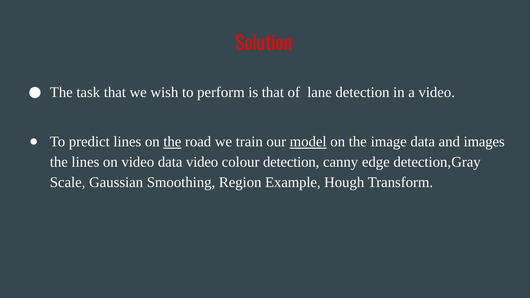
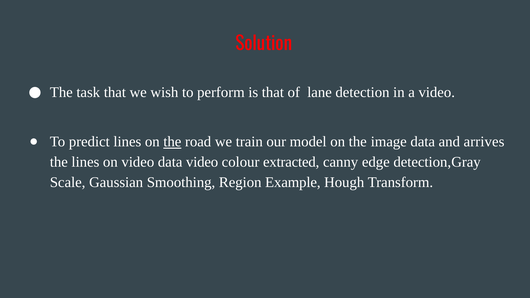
model underline: present -> none (308, 142)
images: images -> arrives (484, 142)
colour detection: detection -> extracted (291, 162)
